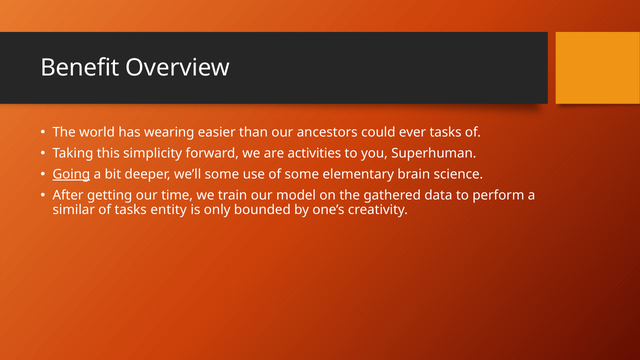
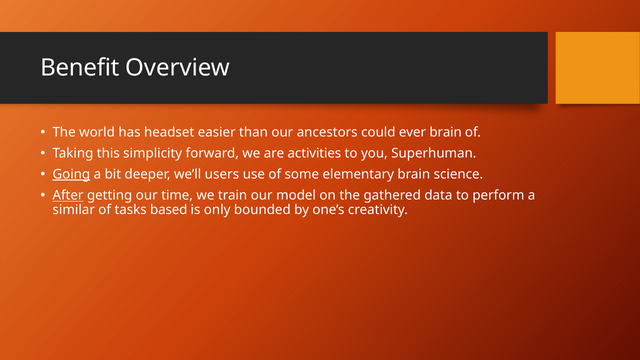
wearing: wearing -> headset (169, 132)
ever tasks: tasks -> brain (446, 132)
we’ll some: some -> users (222, 174)
After underline: none -> present (68, 195)
entity: entity -> based (169, 210)
